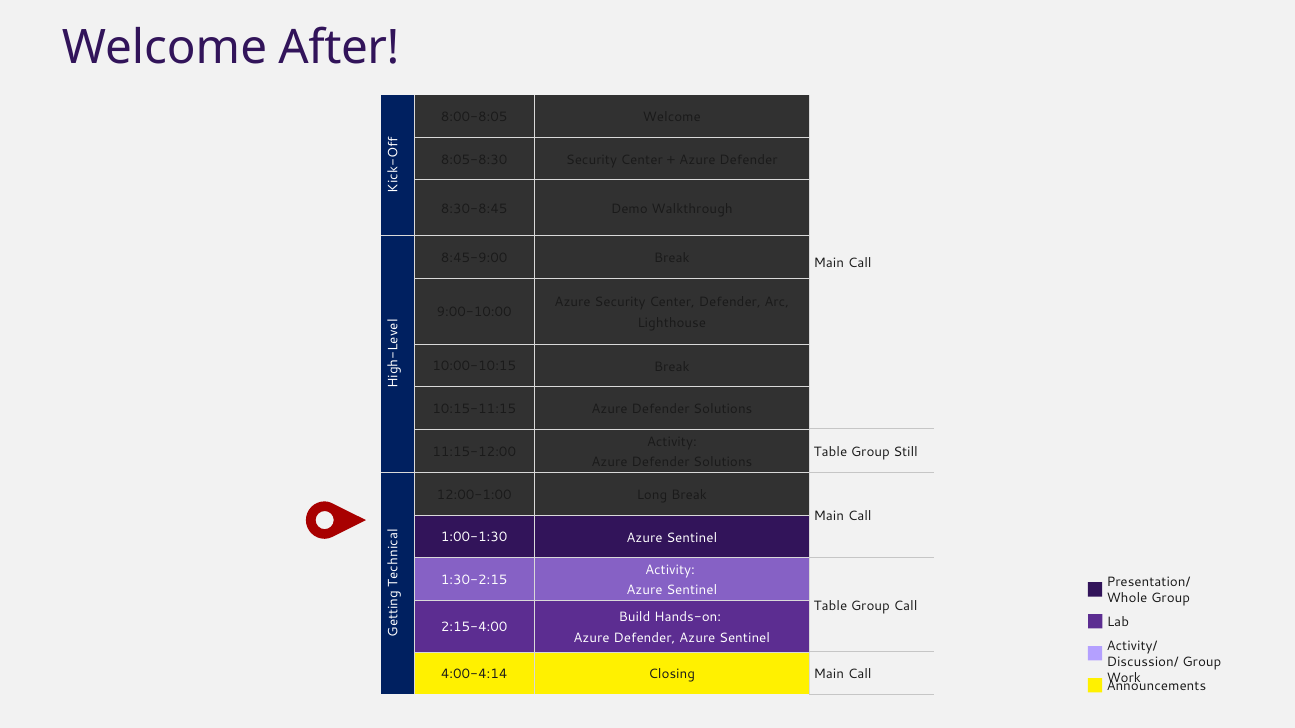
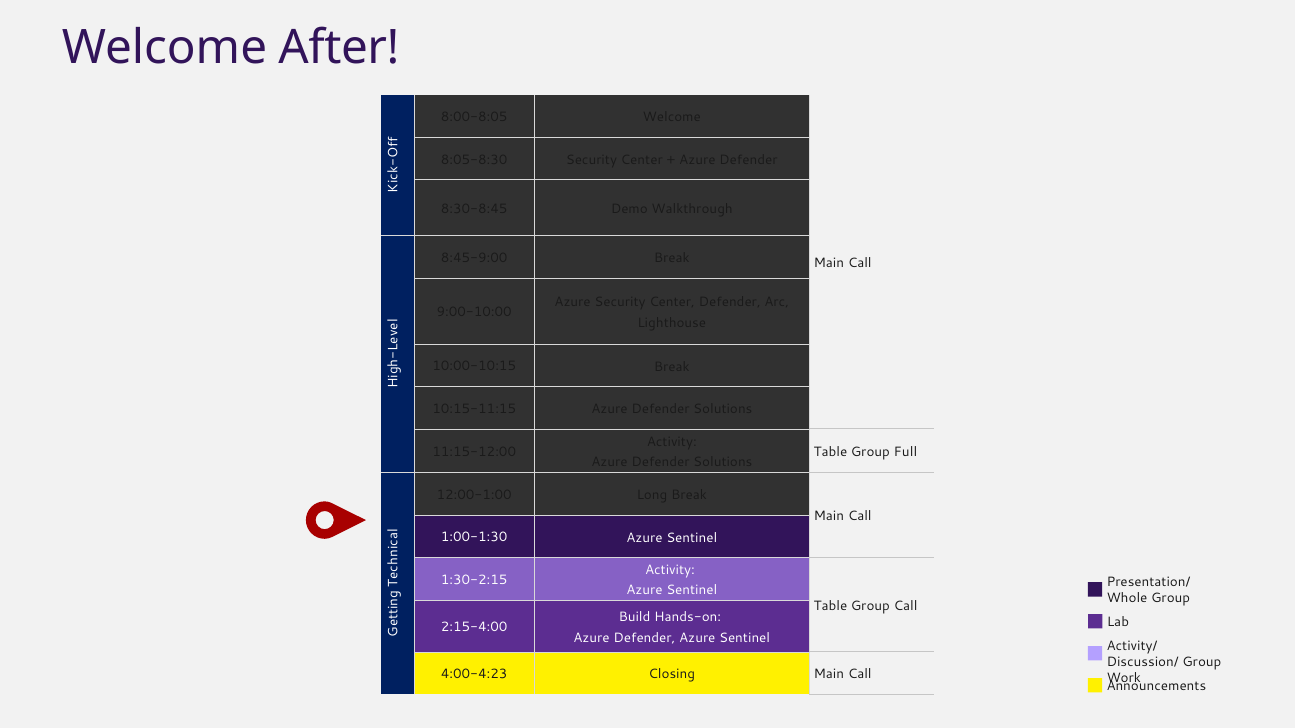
Still: Still -> Full (905, 452)
4:00-4:14: 4:00-4:14 -> 4:00-4:23 (474, 675)
